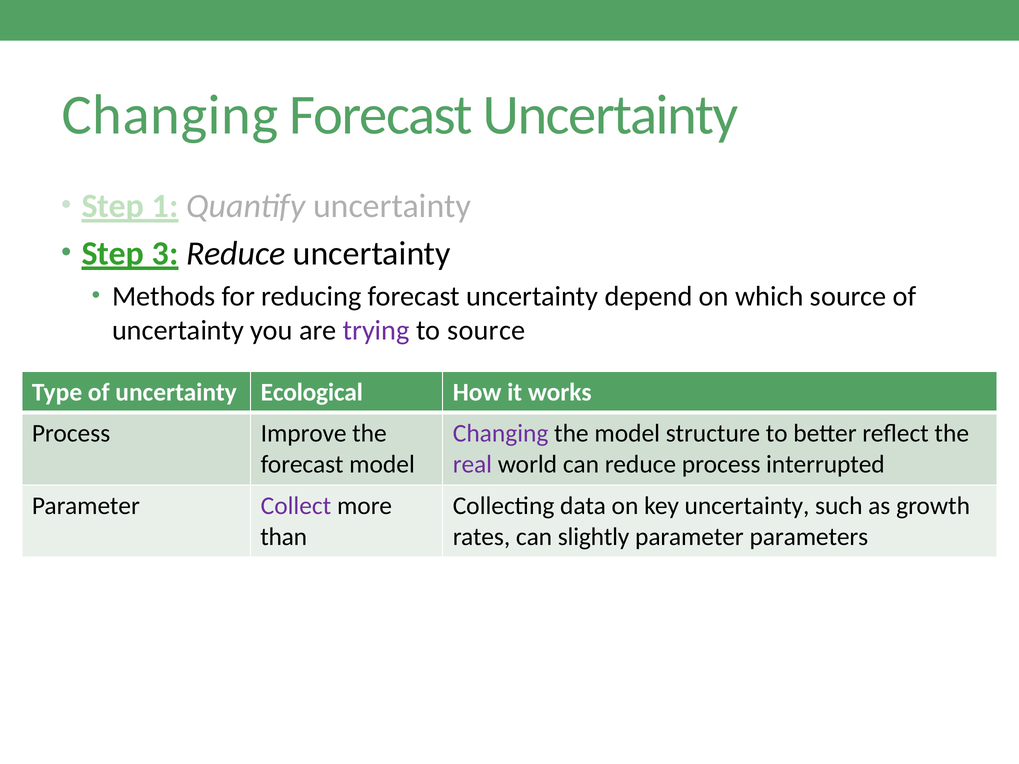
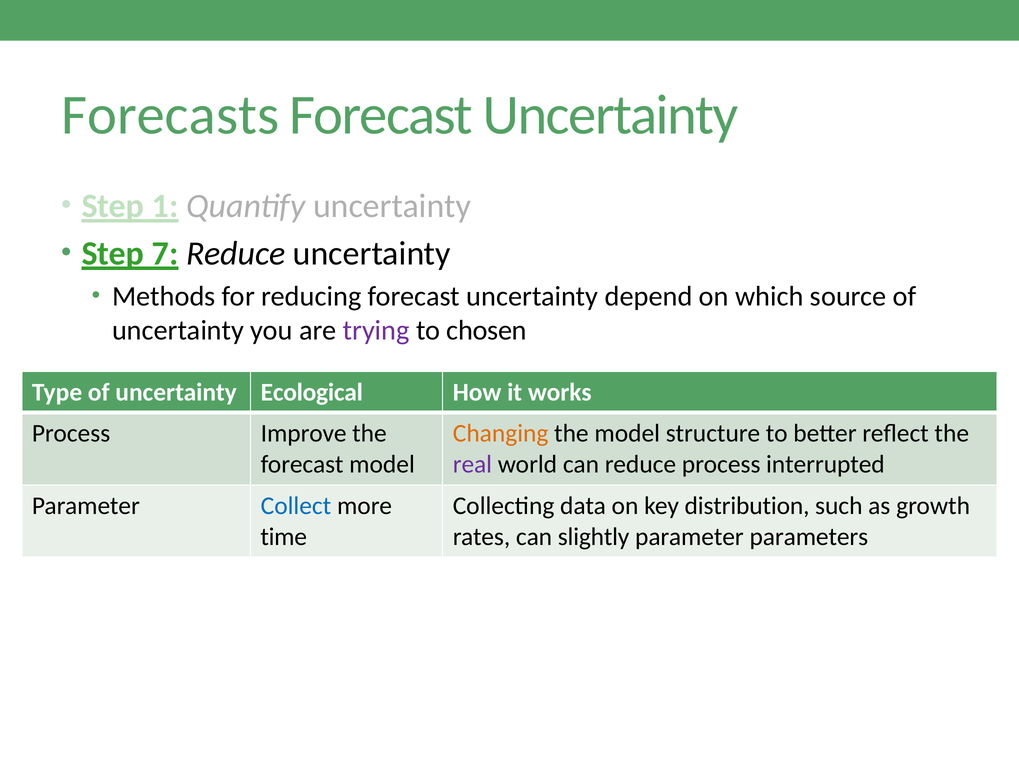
Changing: Changing -> Forecasts (170, 115)
3: 3 -> 7 (165, 254)
to source: source -> chosen (487, 330)
Changing colour: purple -> orange (501, 434)
Collect colour: purple -> blue (296, 506)
key uncertainty: uncertainty -> distribution (747, 506)
than: than -> time (284, 537)
